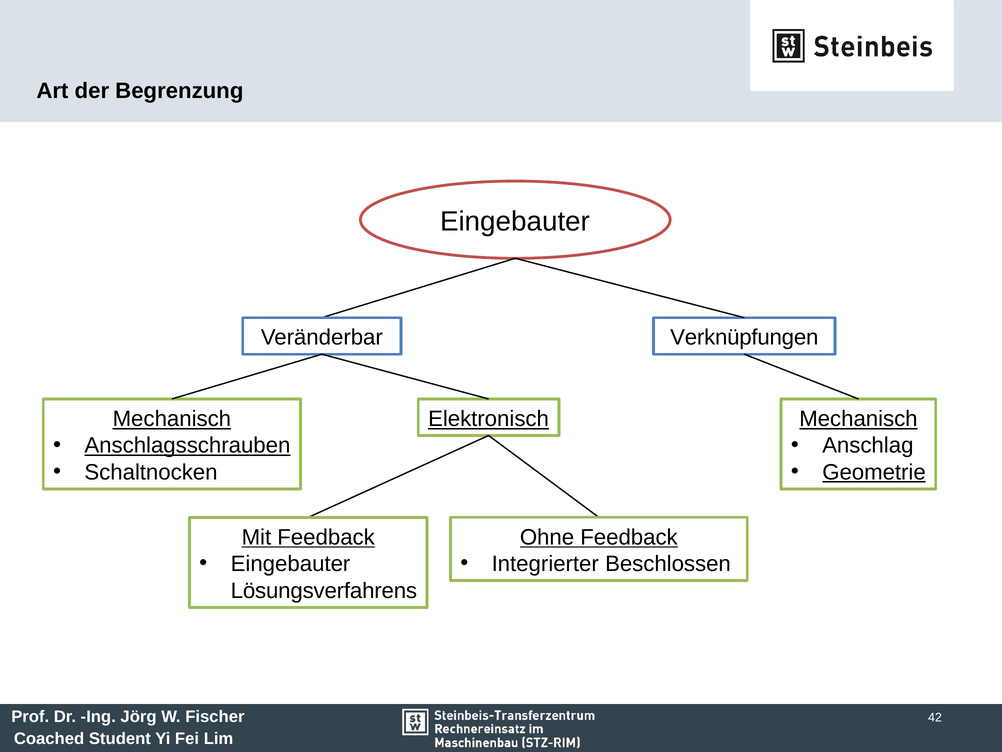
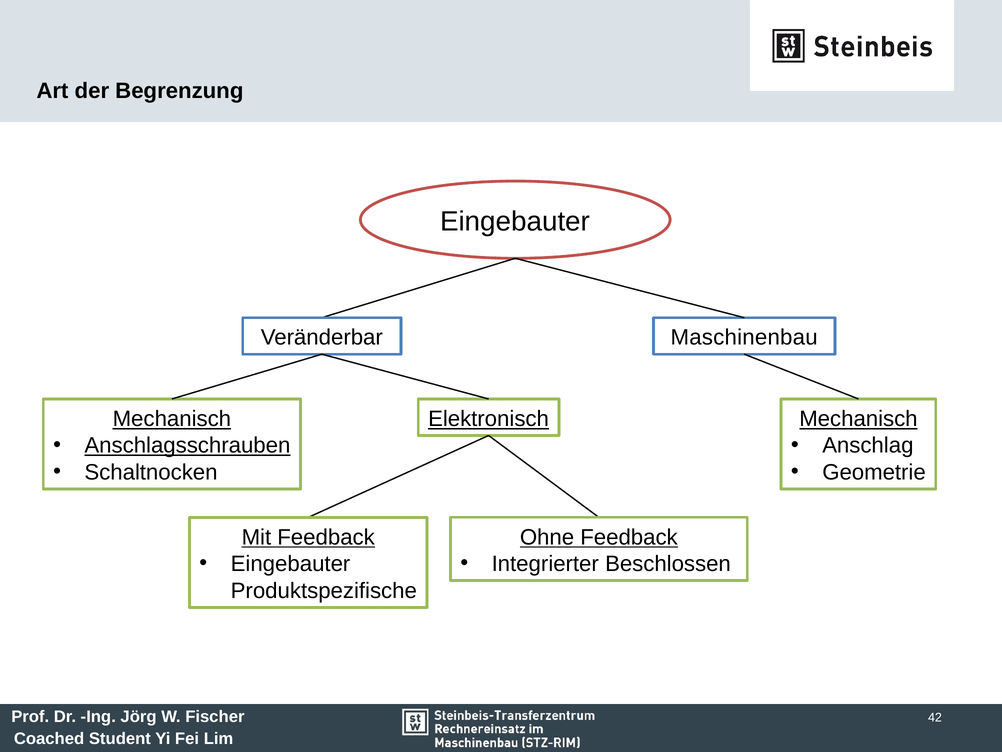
Verknüpfungen: Verknüpfungen -> Maschinenbau (744, 337)
Geometrie underline: present -> none (874, 472)
Lösungsverfahrens: Lösungsverfahrens -> Produktspezifische (324, 590)
